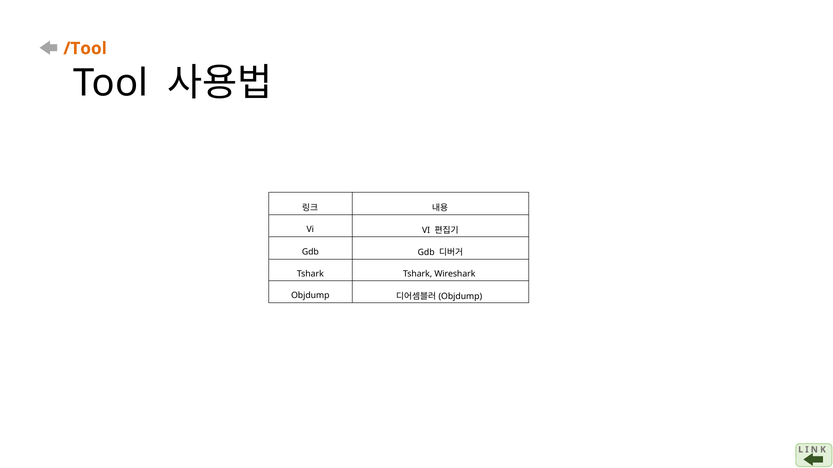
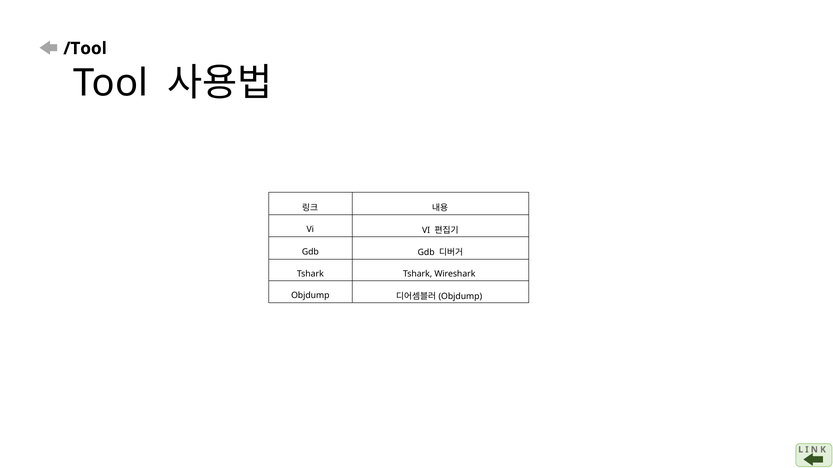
/Tool colour: orange -> black (85, 49)
